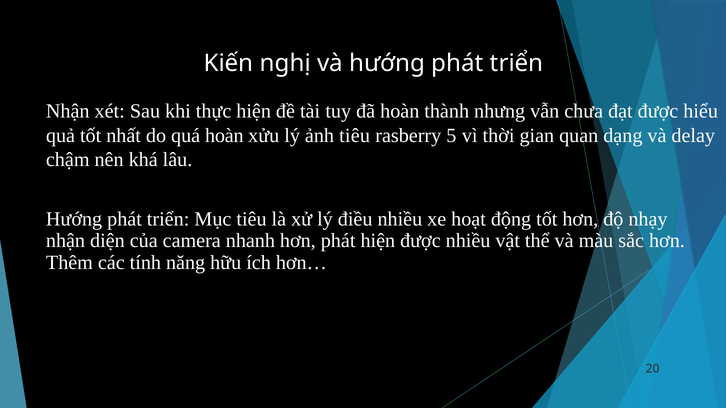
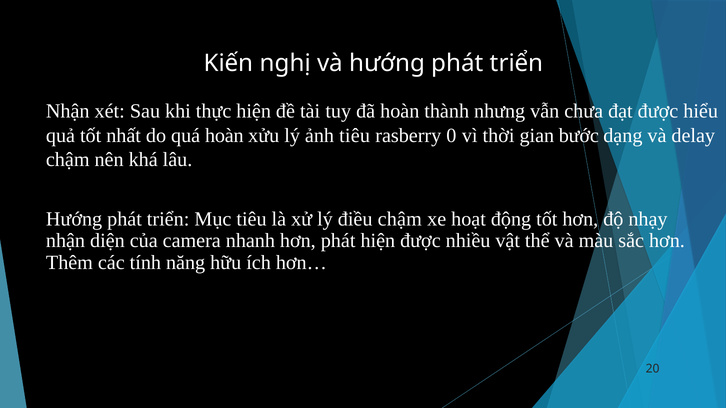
5: 5 -> 0 (451, 136)
quan: quan -> bước (579, 136)
điều nhiều: nhiều -> chậm (400, 219)
